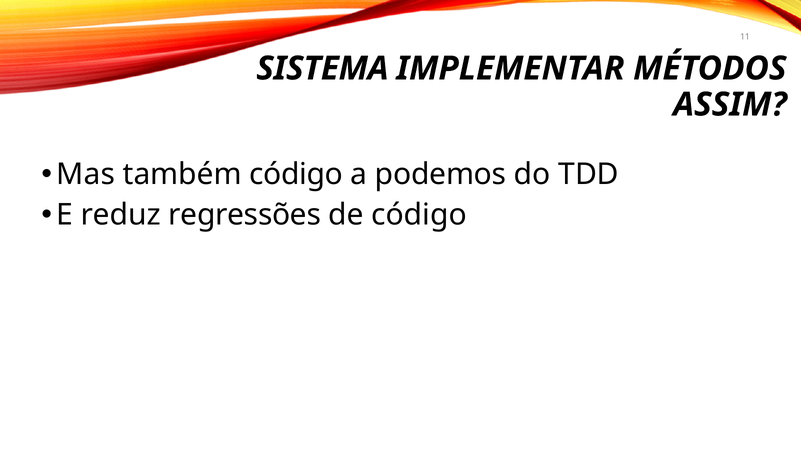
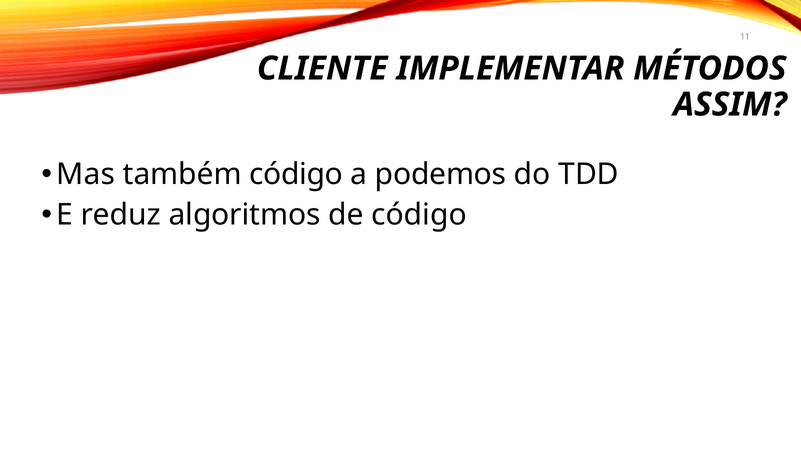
SISTEMA: SISTEMA -> CLIENTE (322, 68)
regressões: regressões -> algoritmos (245, 215)
